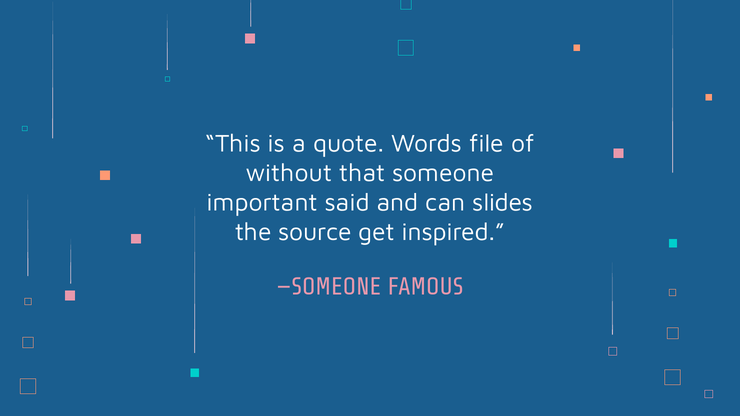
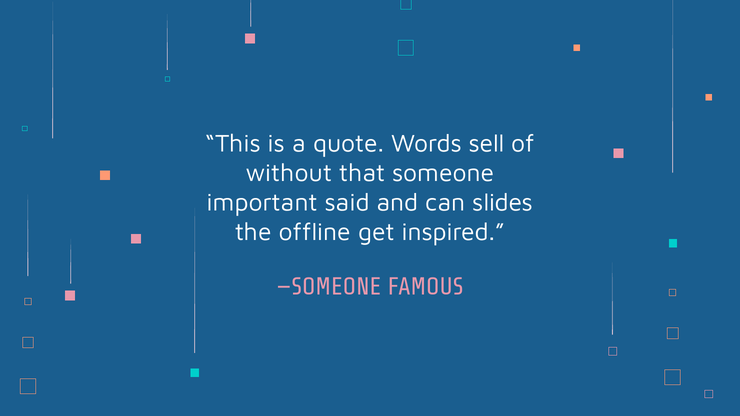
file: file -> sell (487, 144)
source: source -> offline (315, 232)
